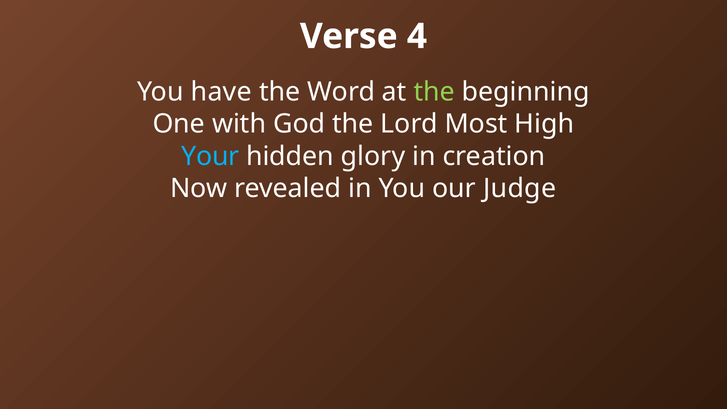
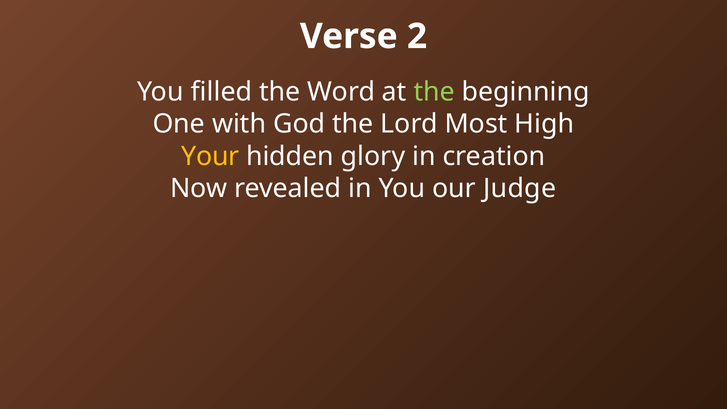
4: 4 -> 2 (417, 36)
have: have -> filled (221, 92)
Your colour: light blue -> yellow (210, 156)
